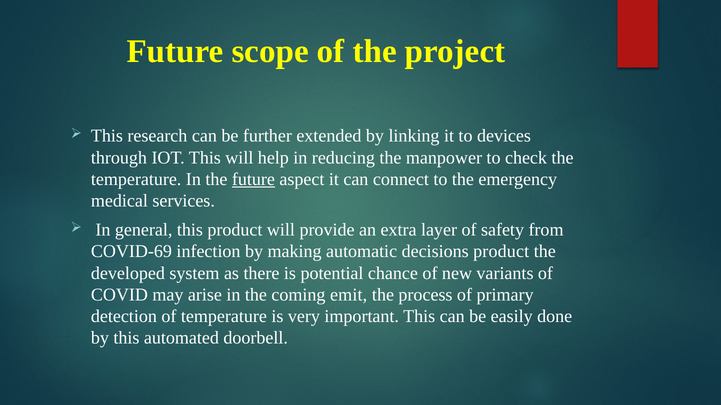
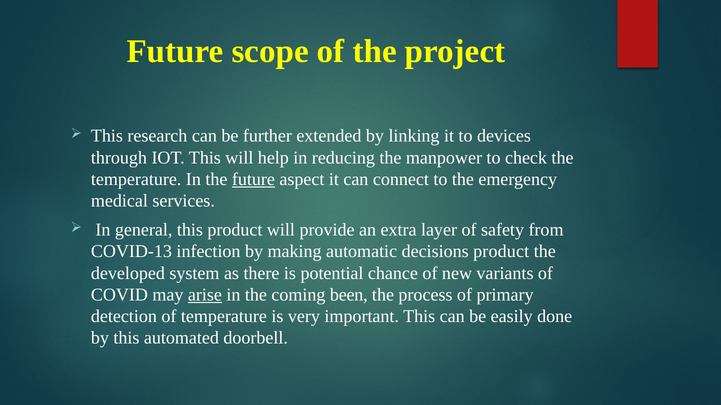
COVID-69: COVID-69 -> COVID-13 (131, 252)
arise underline: none -> present (205, 295)
emit: emit -> been (349, 295)
